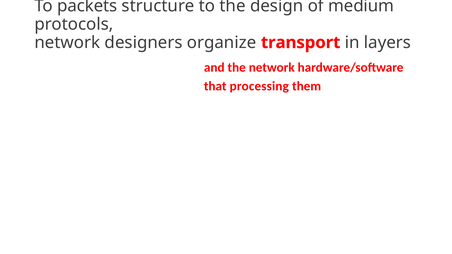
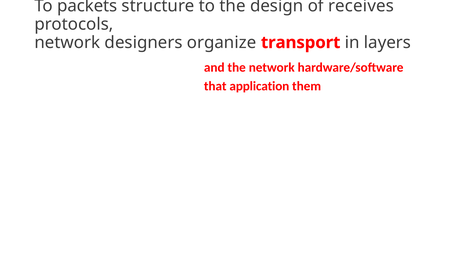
medium: medium -> receives (361, 6)
processing: processing -> application (259, 86)
